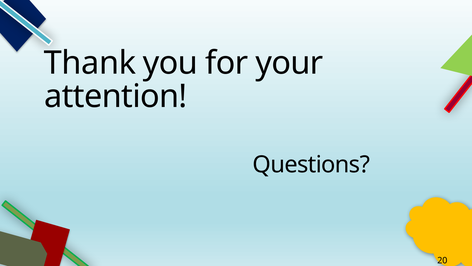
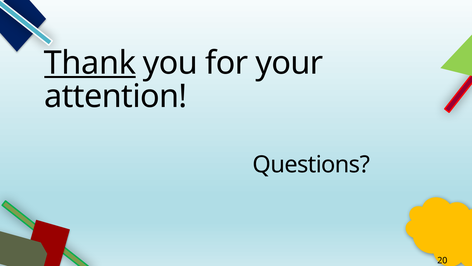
Thank underline: none -> present (90, 63)
